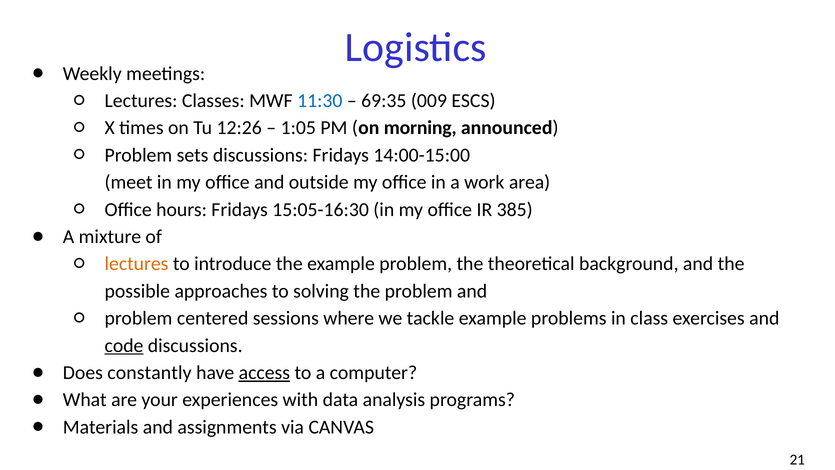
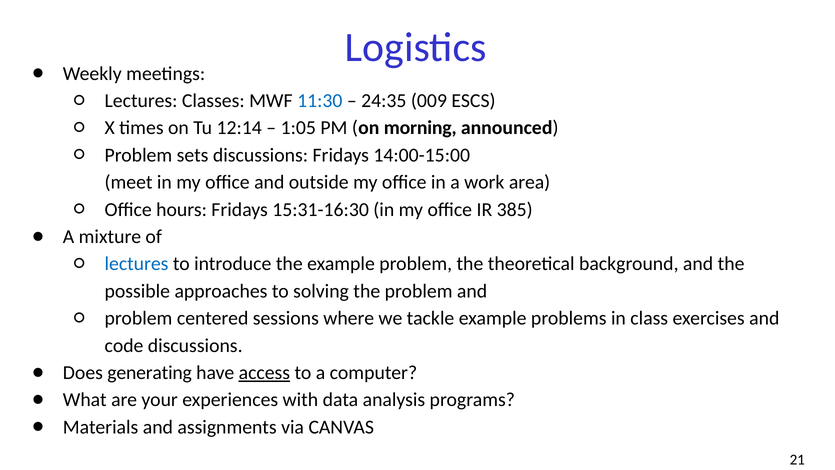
69:35: 69:35 -> 24:35 (384, 101)
12:26: 12:26 -> 12:14 (239, 128)
15:05-16:30: 15:05-16:30 -> 15:31-16:30 (321, 209)
lectures colour: orange -> blue (137, 264)
code underline: present -> none (124, 345)
constantly: constantly -> generating (150, 372)
